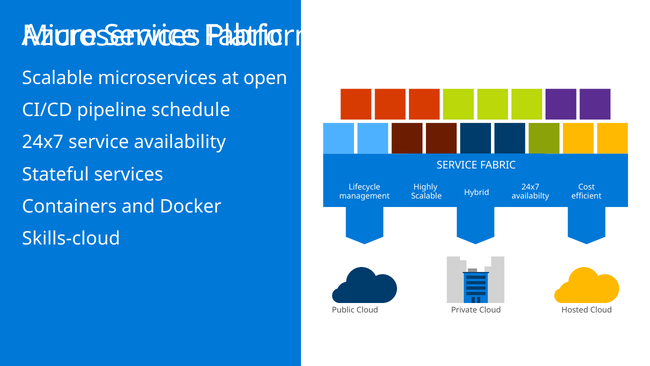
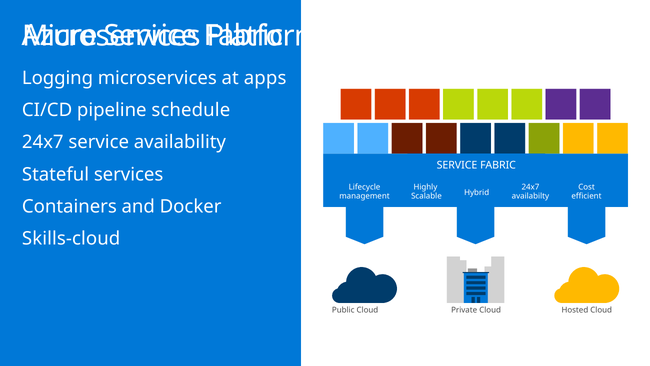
Scalable: Scalable -> Logging (58, 78)
open: open -> apps (265, 78)
